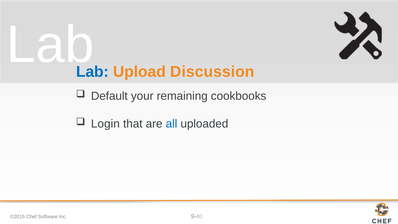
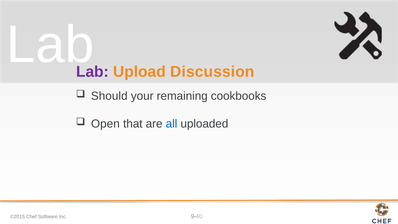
Lab colour: blue -> purple (92, 72)
Default: Default -> Should (109, 96)
Login: Login -> Open (105, 124)
